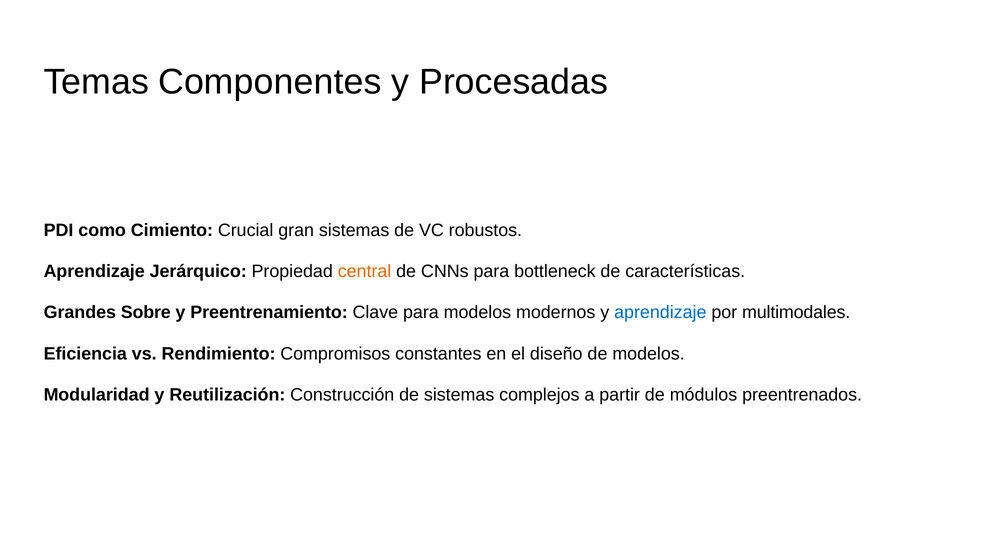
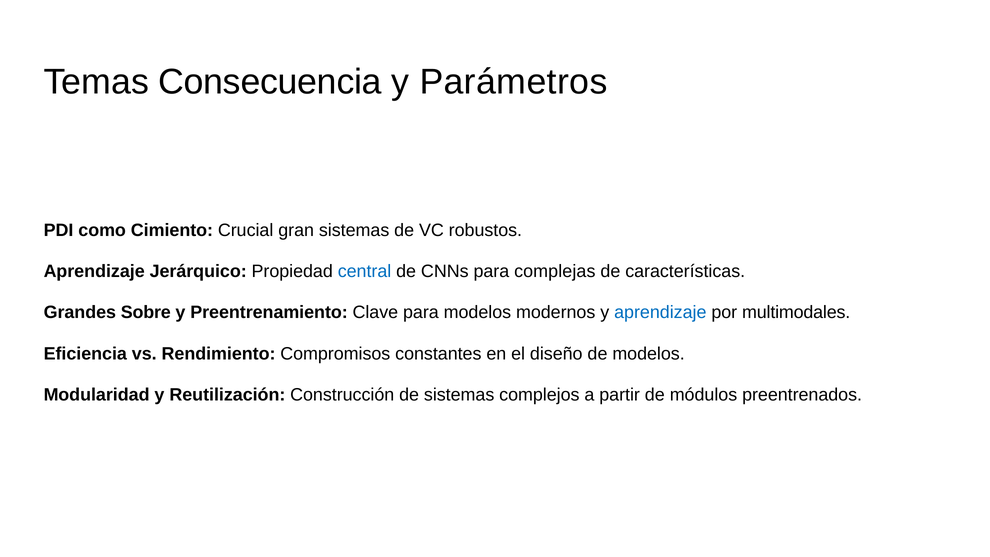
Componentes: Componentes -> Consecuencia (270, 82)
Procesadas: Procesadas -> Parámetros (513, 82)
central colour: orange -> blue (365, 271)
bottleneck: bottleneck -> complejas (555, 271)
